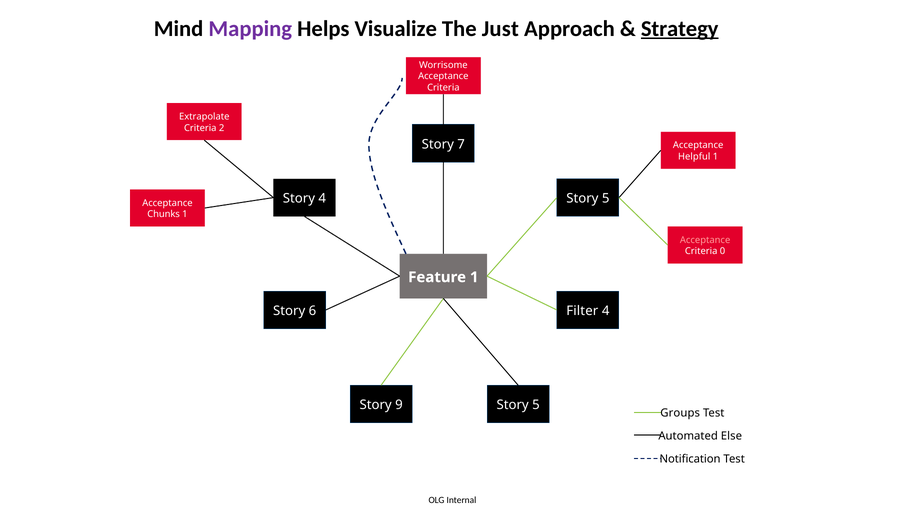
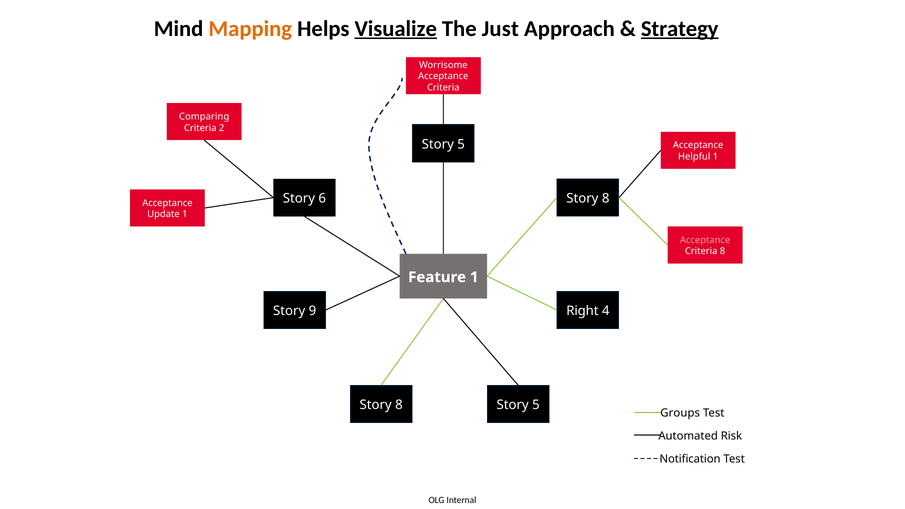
Mapping colour: purple -> orange (250, 29)
Visualize underline: none -> present (396, 29)
Extrapolate: Extrapolate -> Comparing (204, 117)
7: 7 -> 5 (461, 144)
Story 4: 4 -> 6 (322, 199)
5: 5 -> 8 (606, 199)
Chunks: Chunks -> Update (164, 214)
Criteria 0: 0 -> 8 (723, 251)
6: 6 -> 9 (312, 311)
Filter: Filter -> Right (582, 311)
9: 9 -> 8 (399, 405)
Else: Else -> Risk (731, 436)
